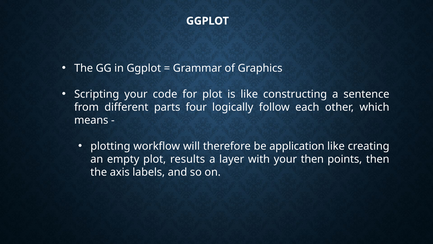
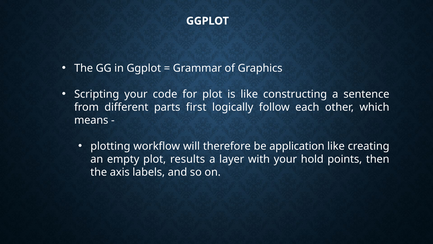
four: four -> first (196, 107)
your then: then -> hold (312, 159)
